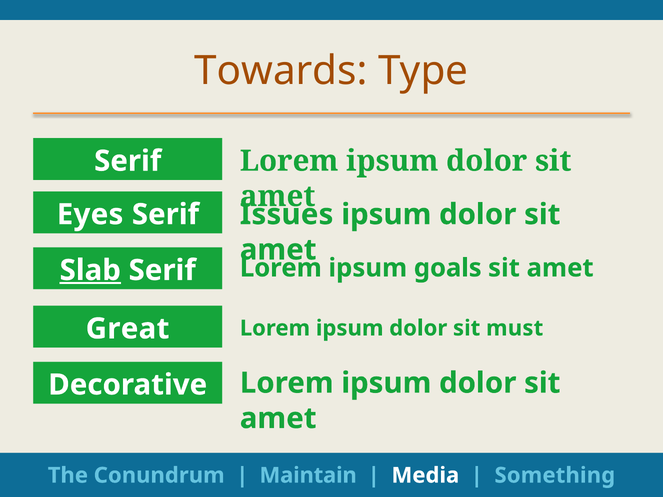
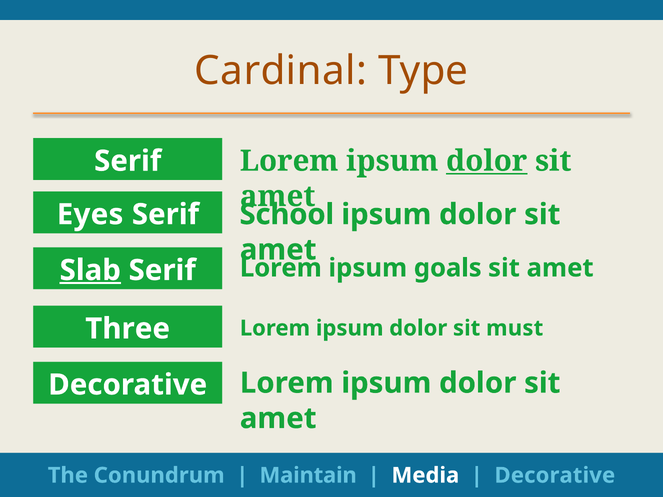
Towards: Towards -> Cardinal (281, 71)
dolor underline: none -> present (487, 161)
Issues: Issues -> School (287, 215)
Great: Great -> Three (128, 329)
Something: Something -> Decorative (555, 476)
